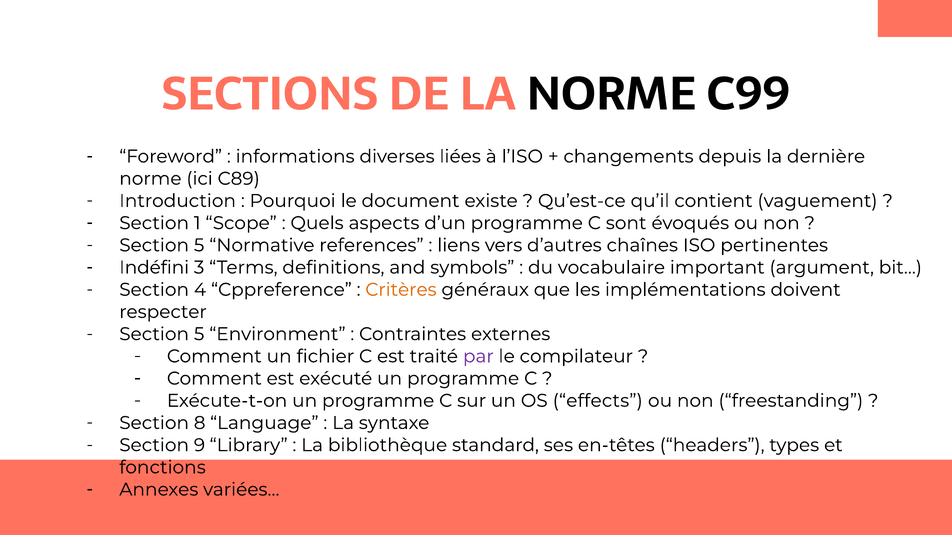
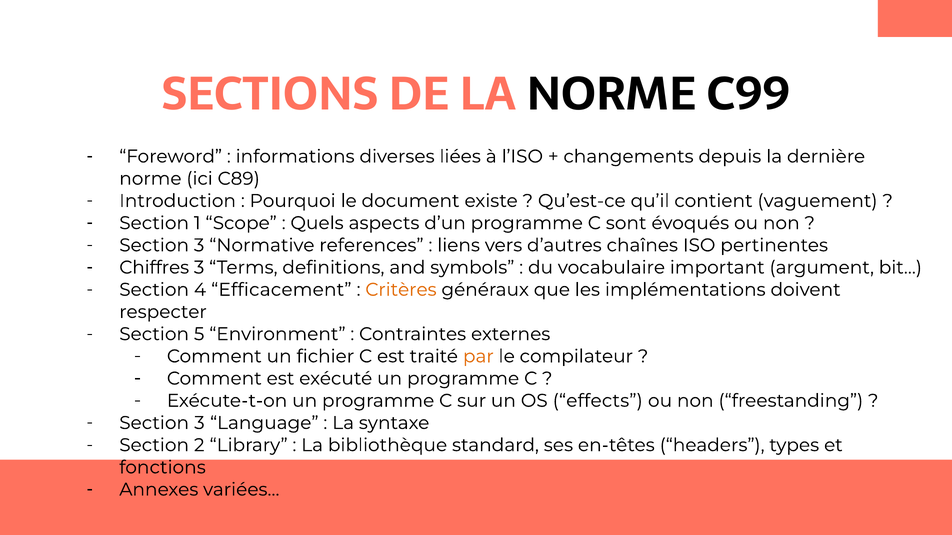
5: 5 -> 3 (199, 245)
Indéfini: Indéfini -> Chiffres (154, 268)
Cppreference: Cppreference -> Efficacement (281, 290)
par colour: purple -> orange (478, 357)
8: 8 -> 3 (199, 423)
9: 9 -> 2 (199, 446)
